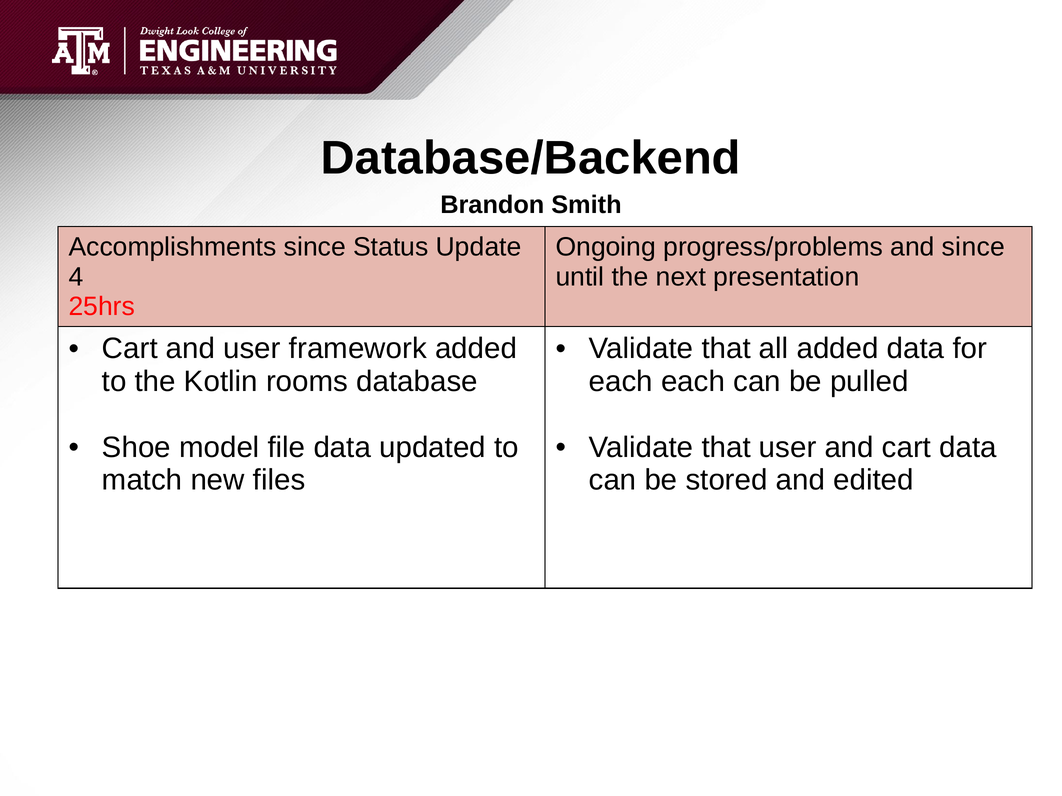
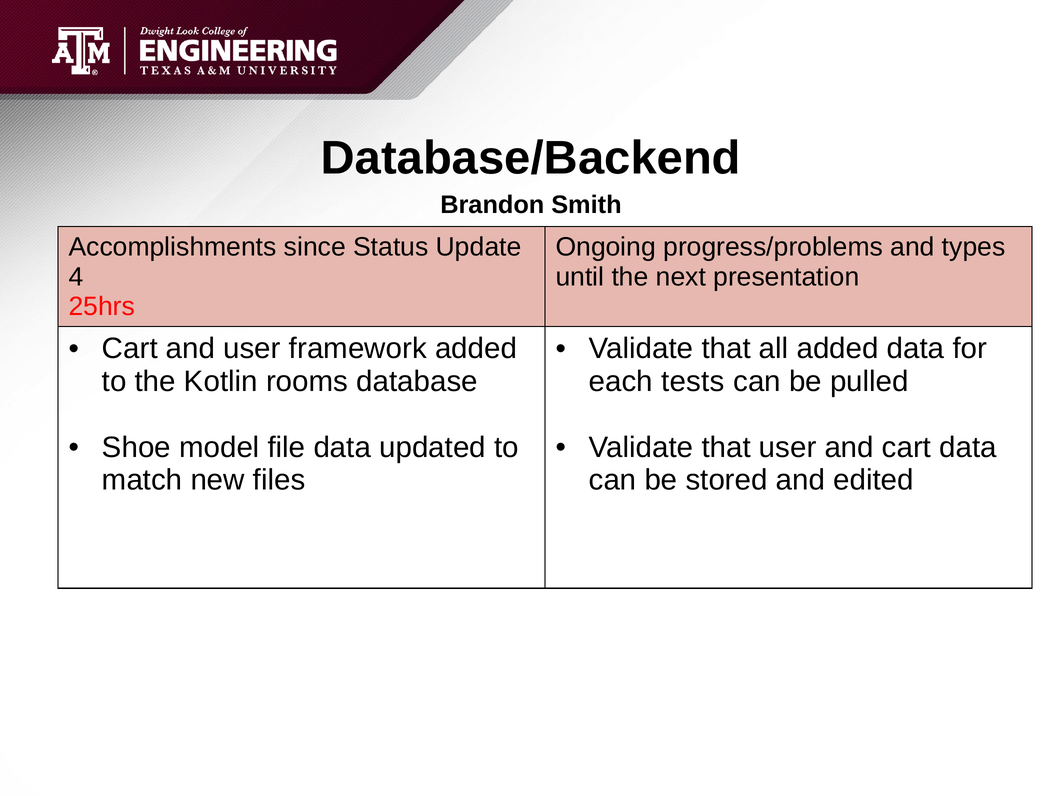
and since: since -> types (974, 247)
each each: each -> tests (693, 382)
